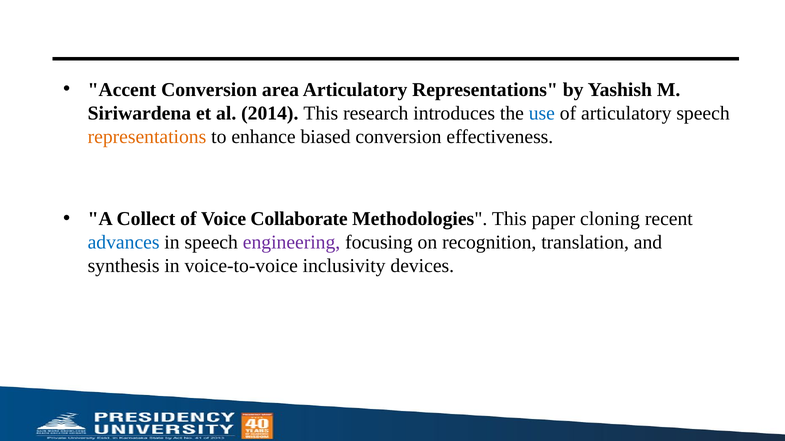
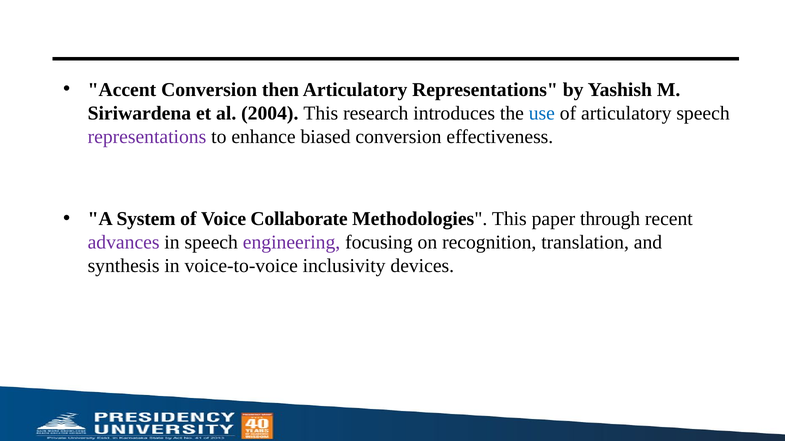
area: area -> then (280, 90)
2014: 2014 -> 2004 (270, 113)
representations colour: orange -> purple (147, 137)
Collect: Collect -> System (146, 219)
cloning: cloning -> through (610, 219)
advances colour: blue -> purple (124, 243)
